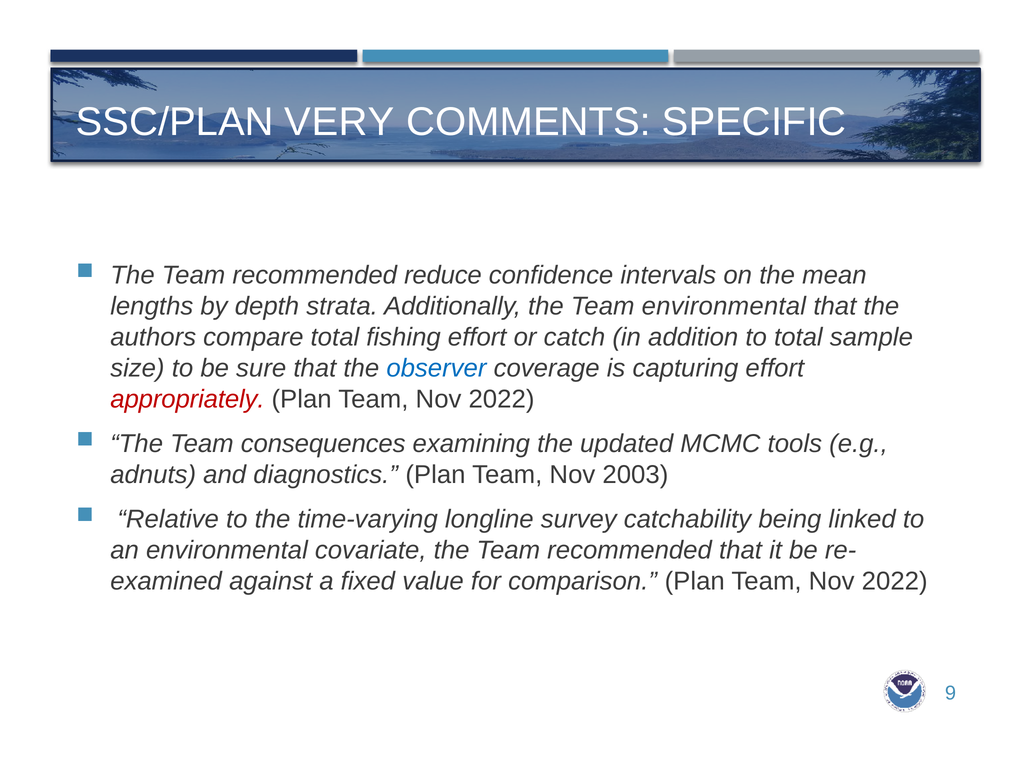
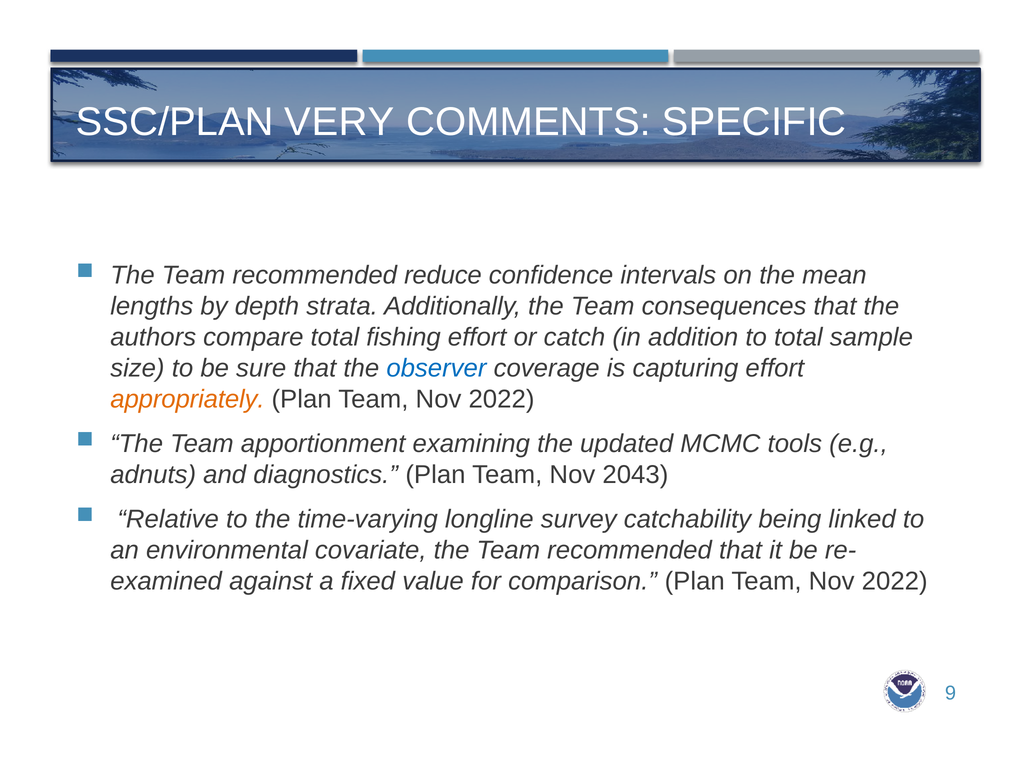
Team environmental: environmental -> consequences (724, 306)
appropriately colour: red -> orange (187, 399)
consequences: consequences -> apportionment (323, 444)
2003: 2003 -> 2043 (635, 475)
